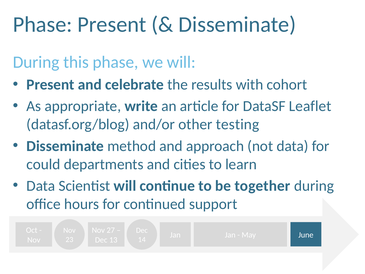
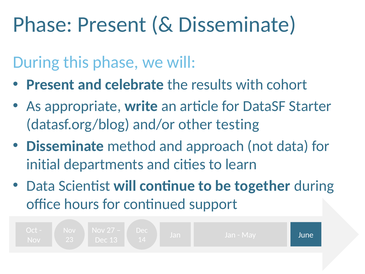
Leaflet: Leaflet -> Starter (310, 106)
could: could -> initial (43, 164)
